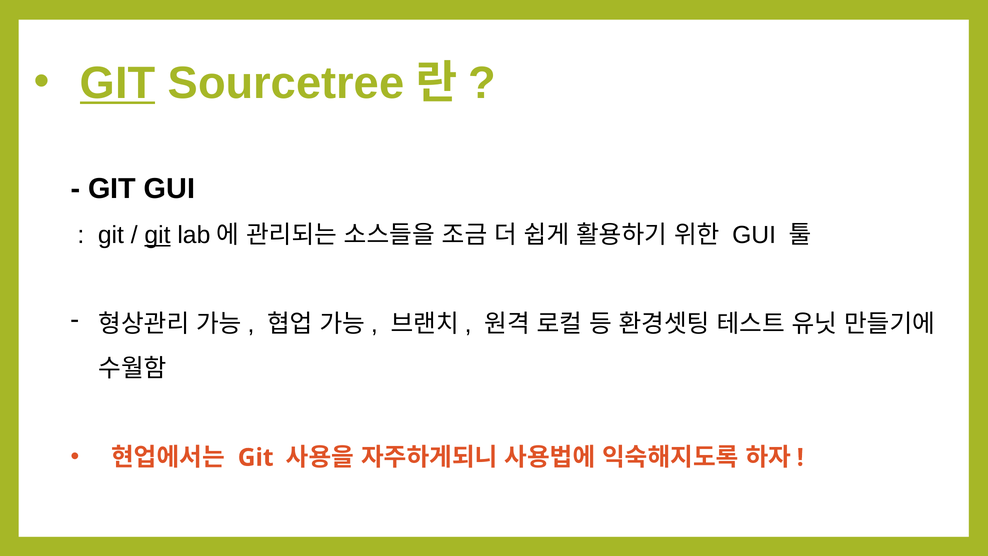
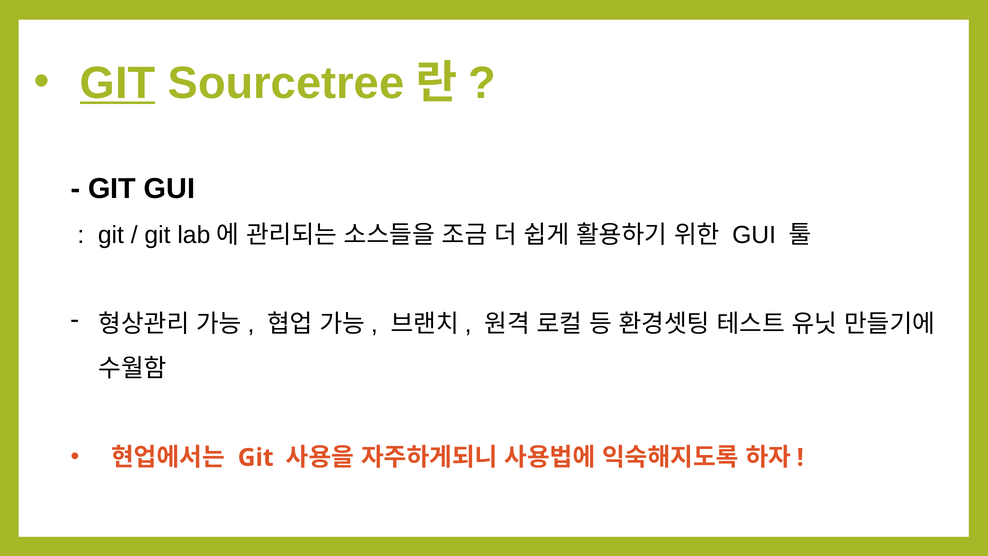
git underline: present -> none (158, 235)
